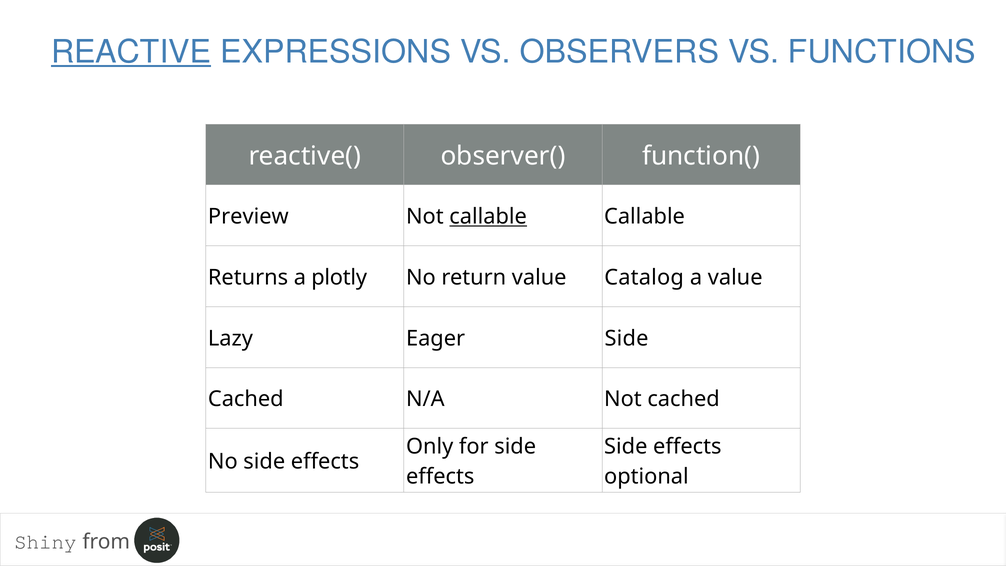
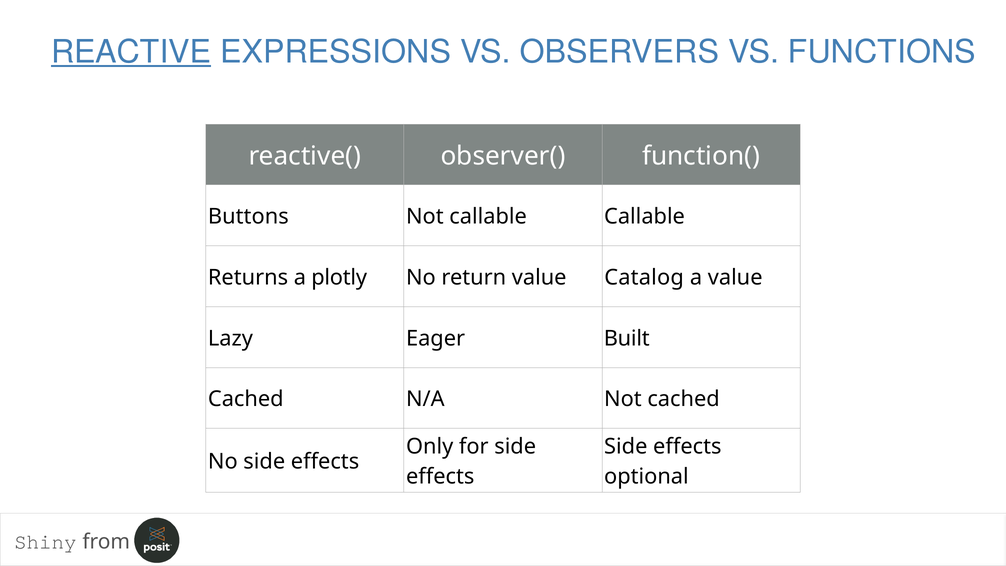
Preview: Preview -> Buttons (248, 217)
callable underline: present -> none (488, 217)
Eager Side: Side -> Built (627, 338)
